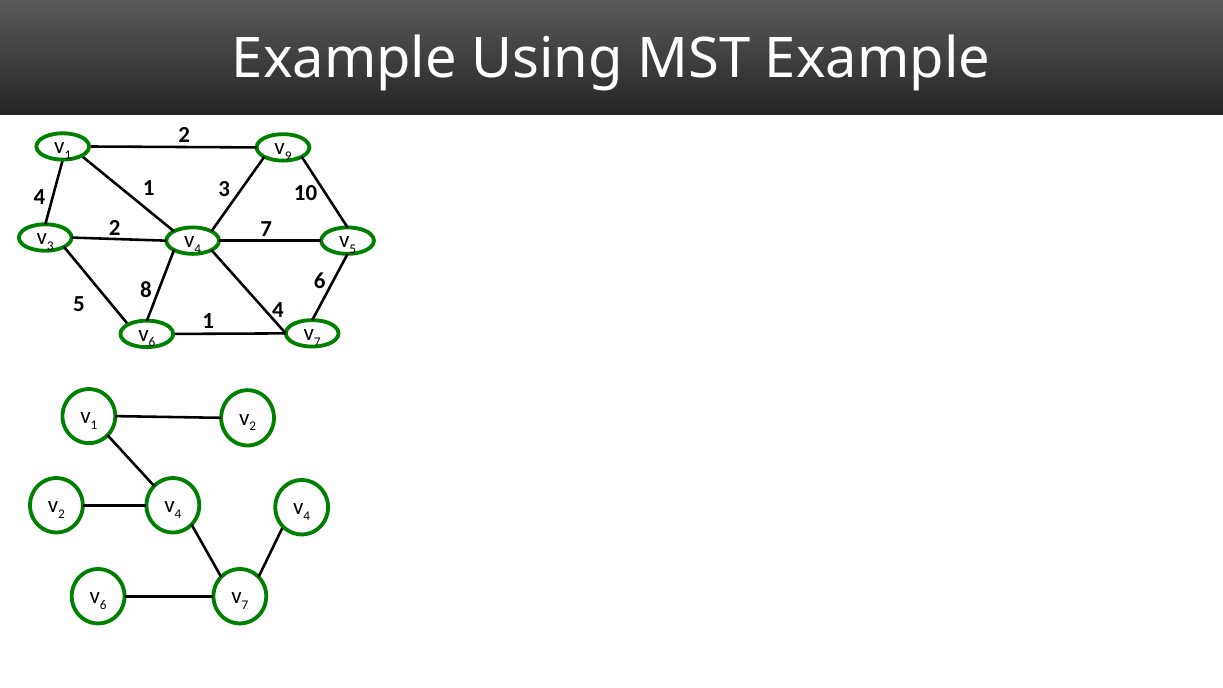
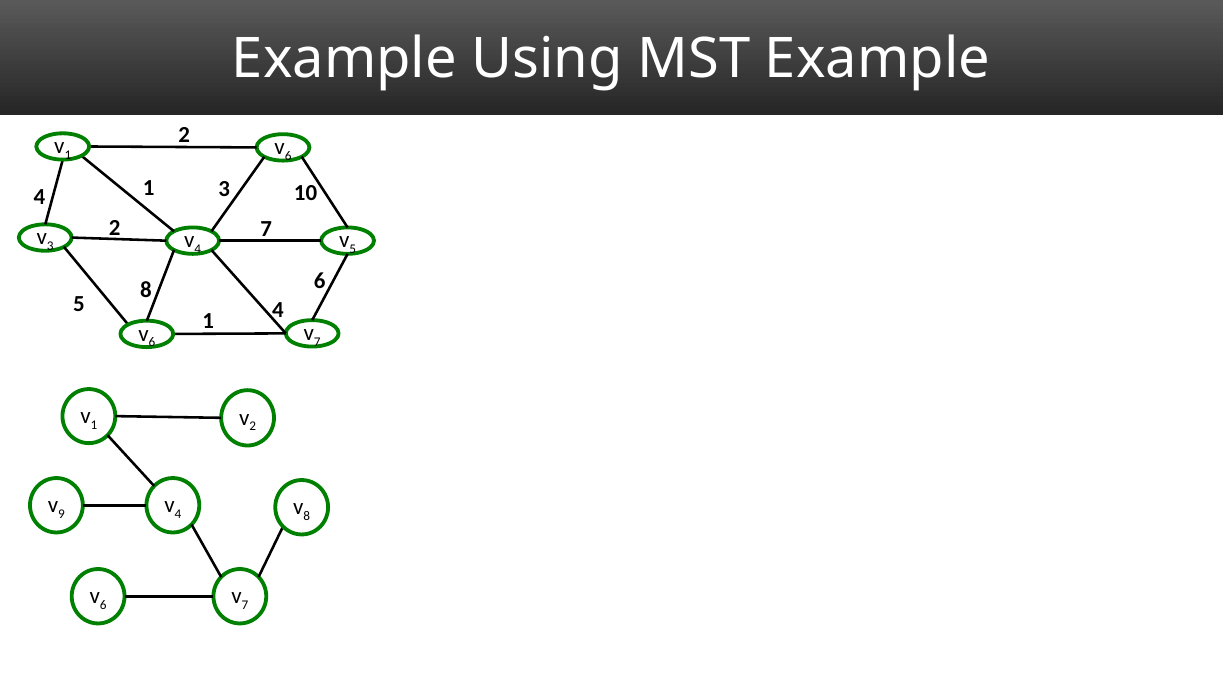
9: 9 -> 6 (288, 156)
2: 2 -> 9 (62, 514)
4: 4 -> 8 (307, 516)
